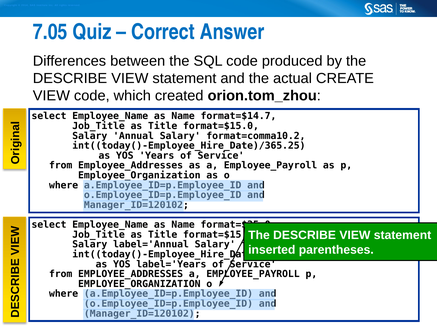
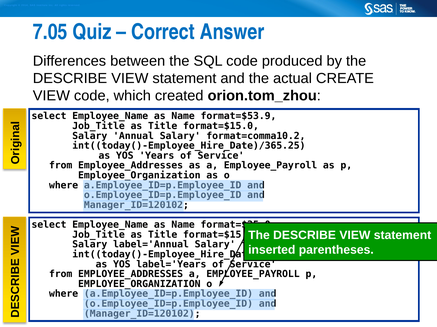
format=$14.7: format=$14.7 -> format=$53.9 (238, 116)
